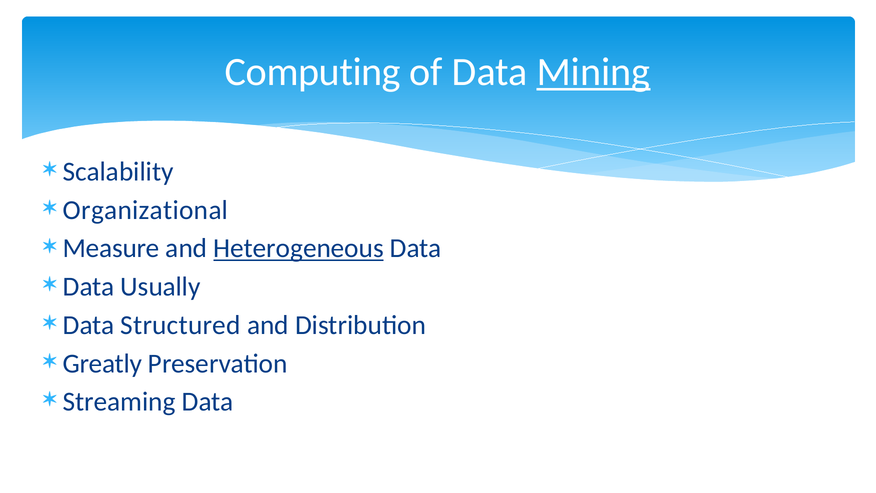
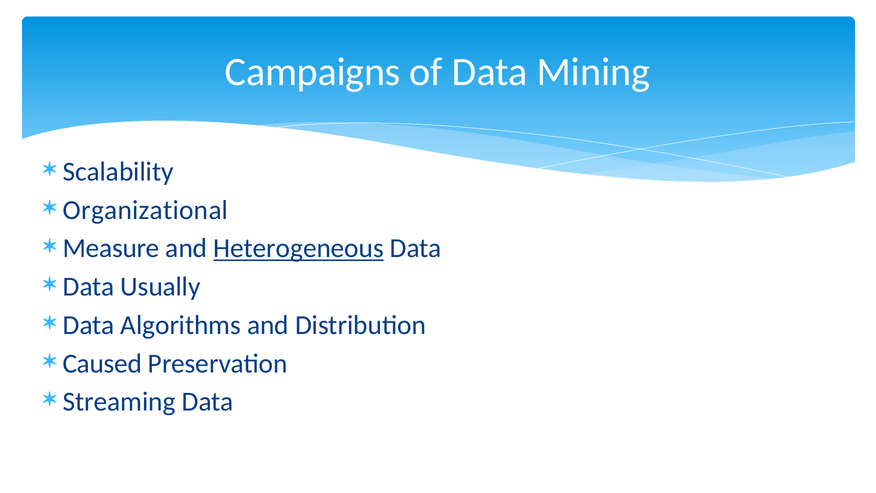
Computing: Computing -> Campaigns (313, 72)
Mining underline: present -> none (593, 72)
Structured: Structured -> Algorithms (181, 325)
Greatly: Greatly -> Caused (102, 363)
